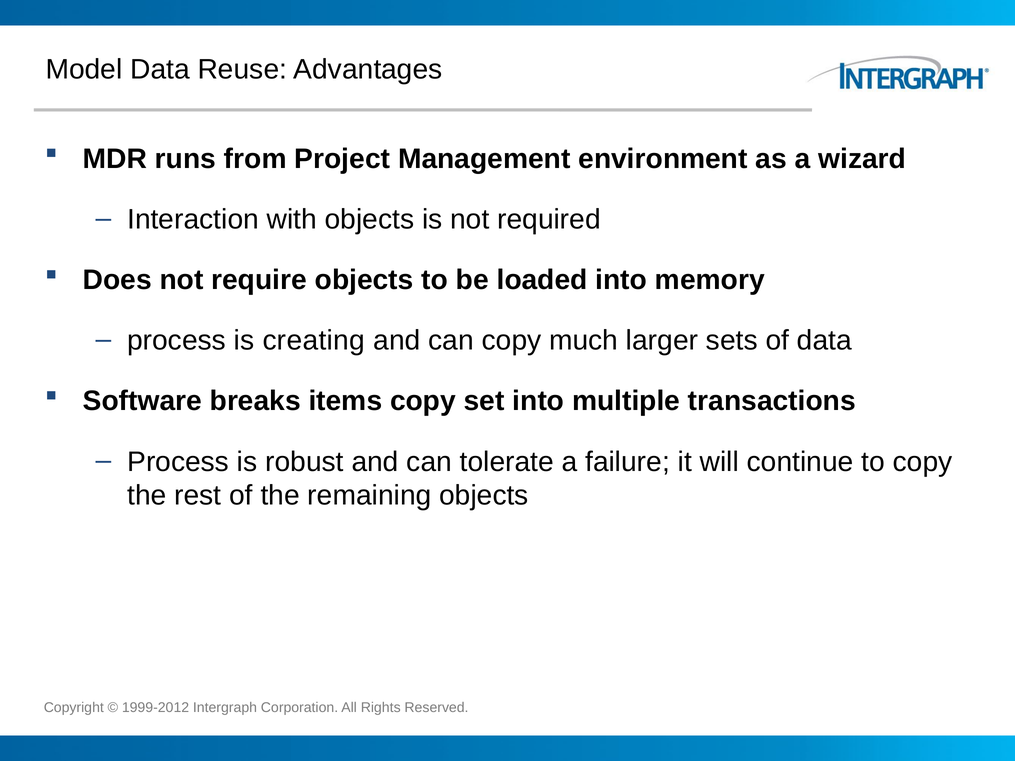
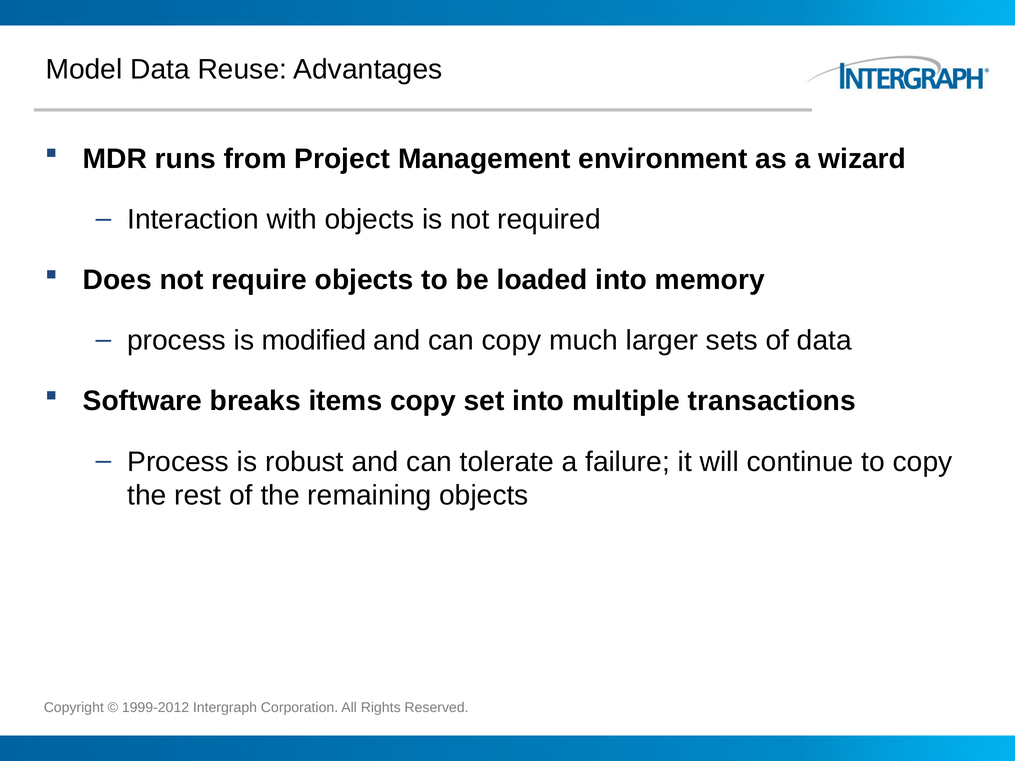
creating: creating -> modified (314, 341)
